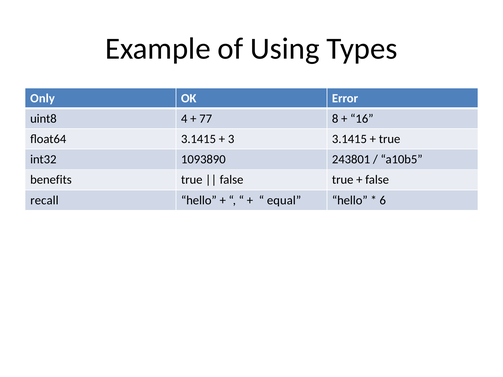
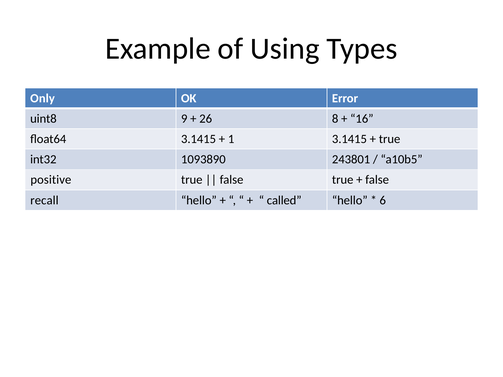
4: 4 -> 9 (184, 119)
77: 77 -> 26 (206, 119)
3: 3 -> 1 (231, 139)
benefits: benefits -> positive (51, 180)
equal: equal -> called (284, 200)
